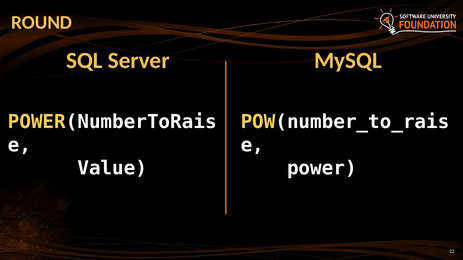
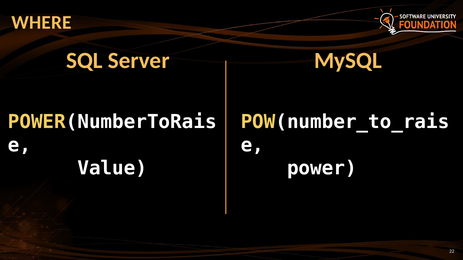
ROUND: ROUND -> WHERE (42, 22)
